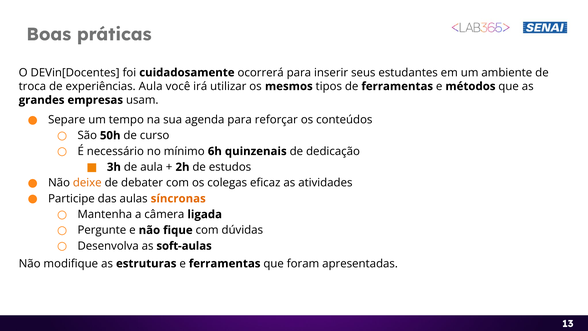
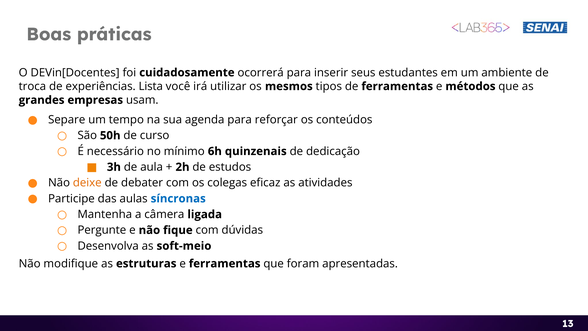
experiências Aula: Aula -> Lista (151, 86)
síncronas colour: orange -> blue (178, 198)
soft-aulas: soft-aulas -> soft-meio (184, 246)
